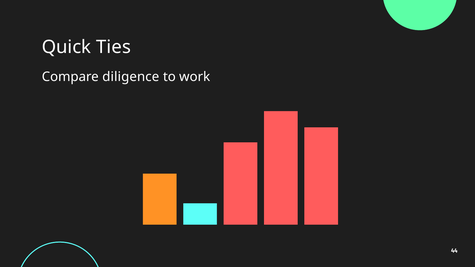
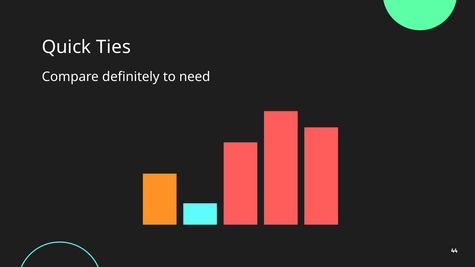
diligence: diligence -> definitely (131, 77)
work: work -> need (195, 77)
